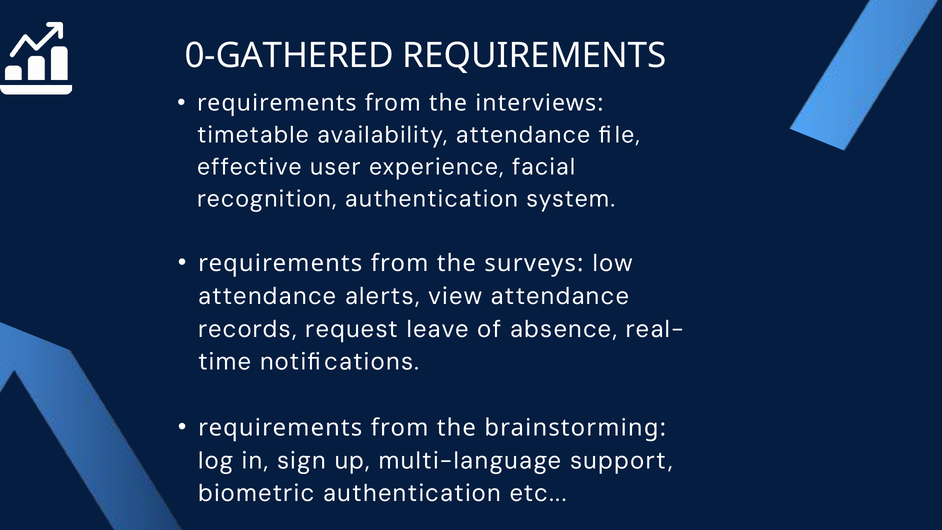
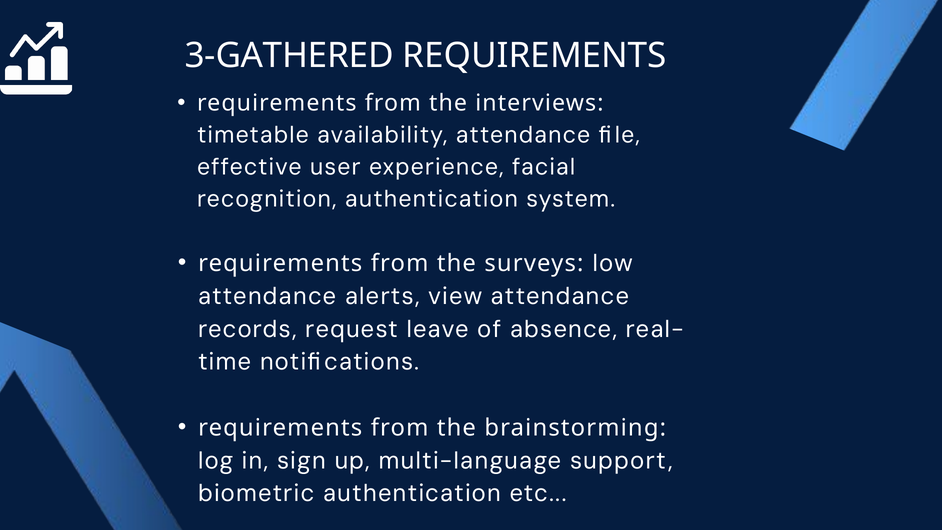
0-GATHERED: 0-GATHERED -> 3-GATHERED (289, 55)
